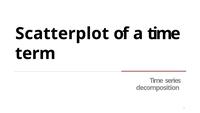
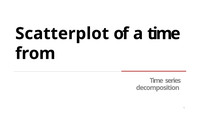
term: term -> from (35, 53)
